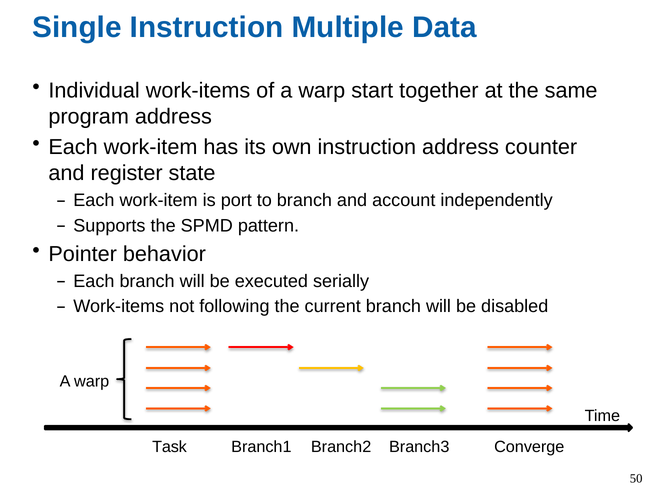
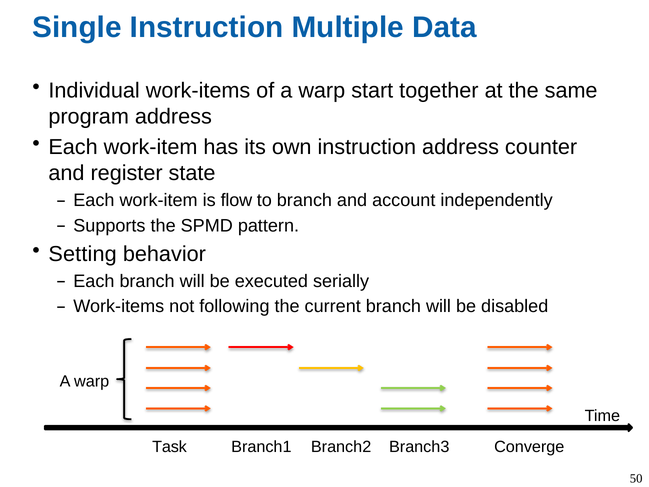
port: port -> flow (236, 200)
Pointer: Pointer -> Setting (83, 254)
